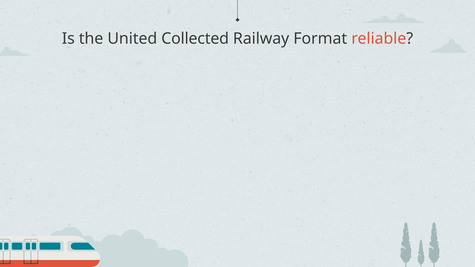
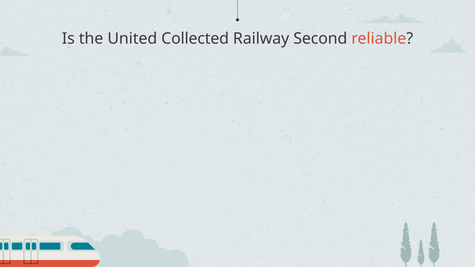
Format: Format -> Second (320, 38)
